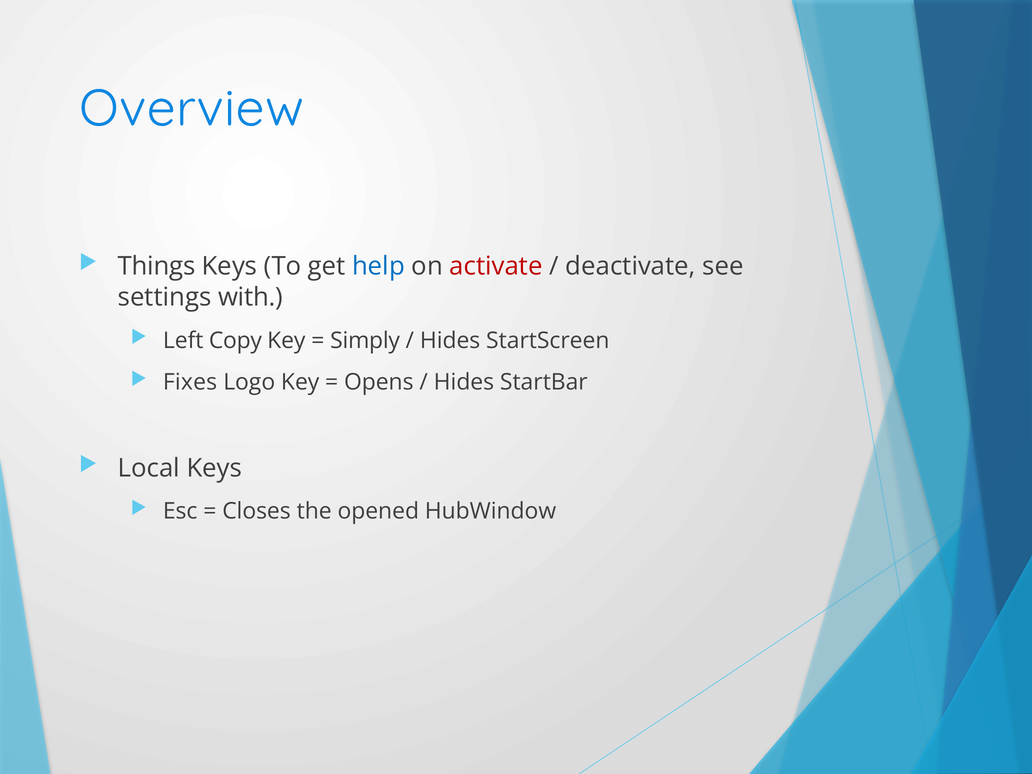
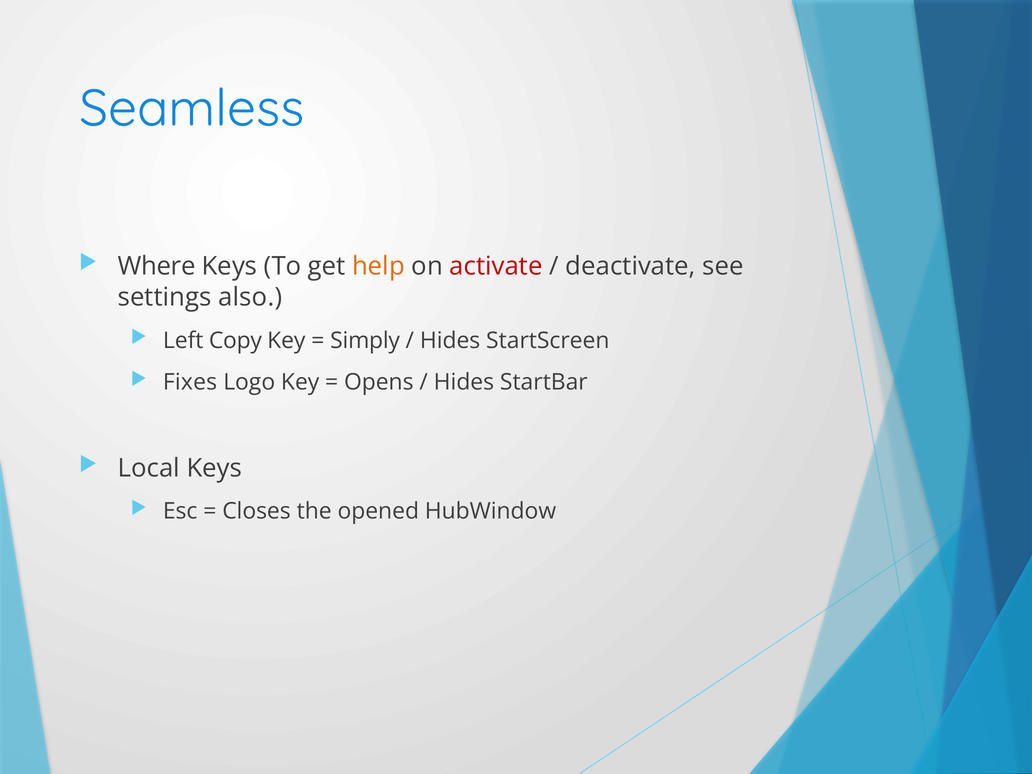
Overview: Overview -> Seamless (192, 109)
Things: Things -> Where (157, 266)
help colour: blue -> orange (378, 266)
with: with -> also (250, 297)
